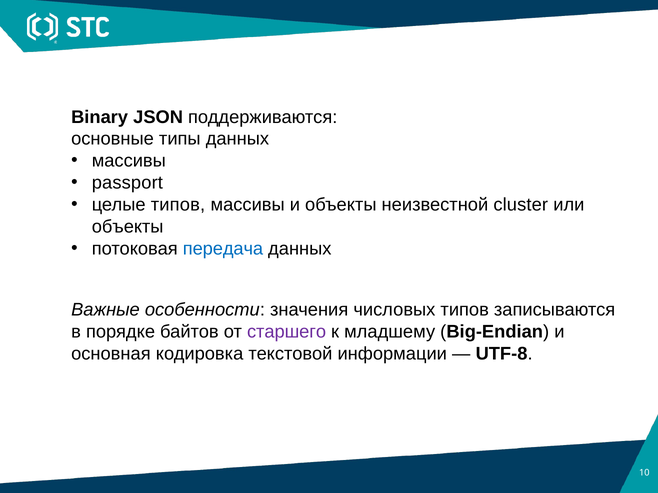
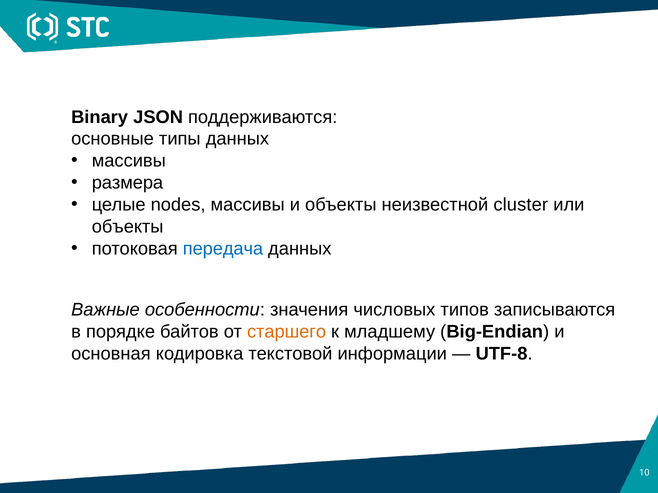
passport: passport -> размера (127, 183)
целые типов: типов -> nodes (178, 205)
старшего colour: purple -> orange (287, 332)
